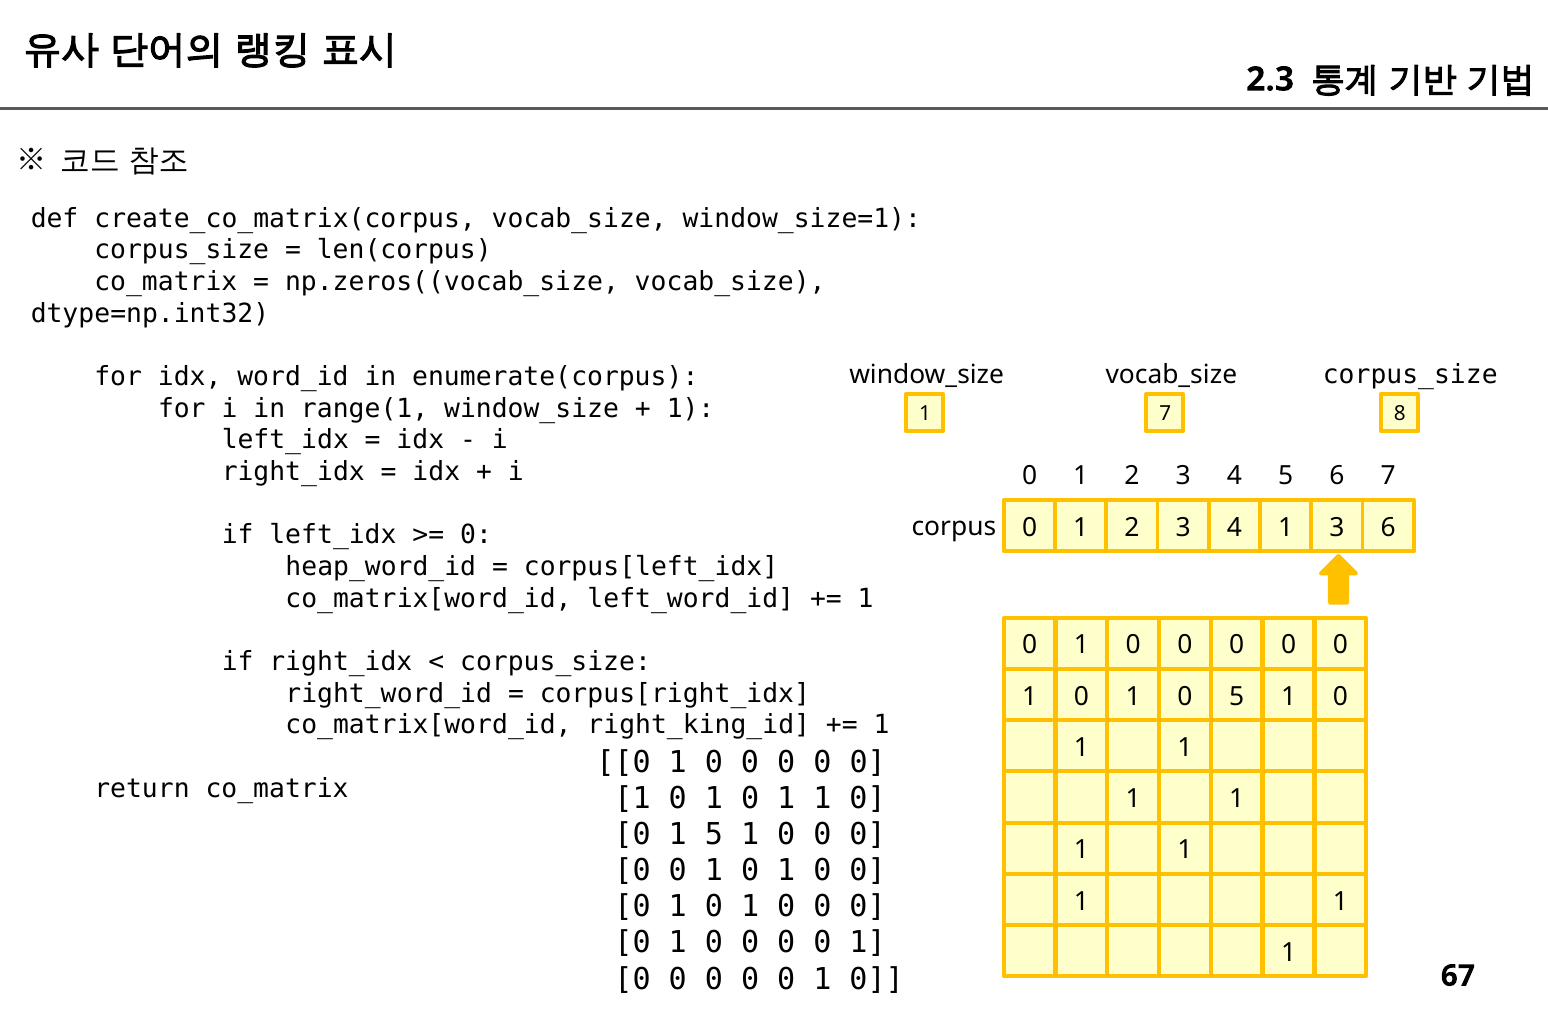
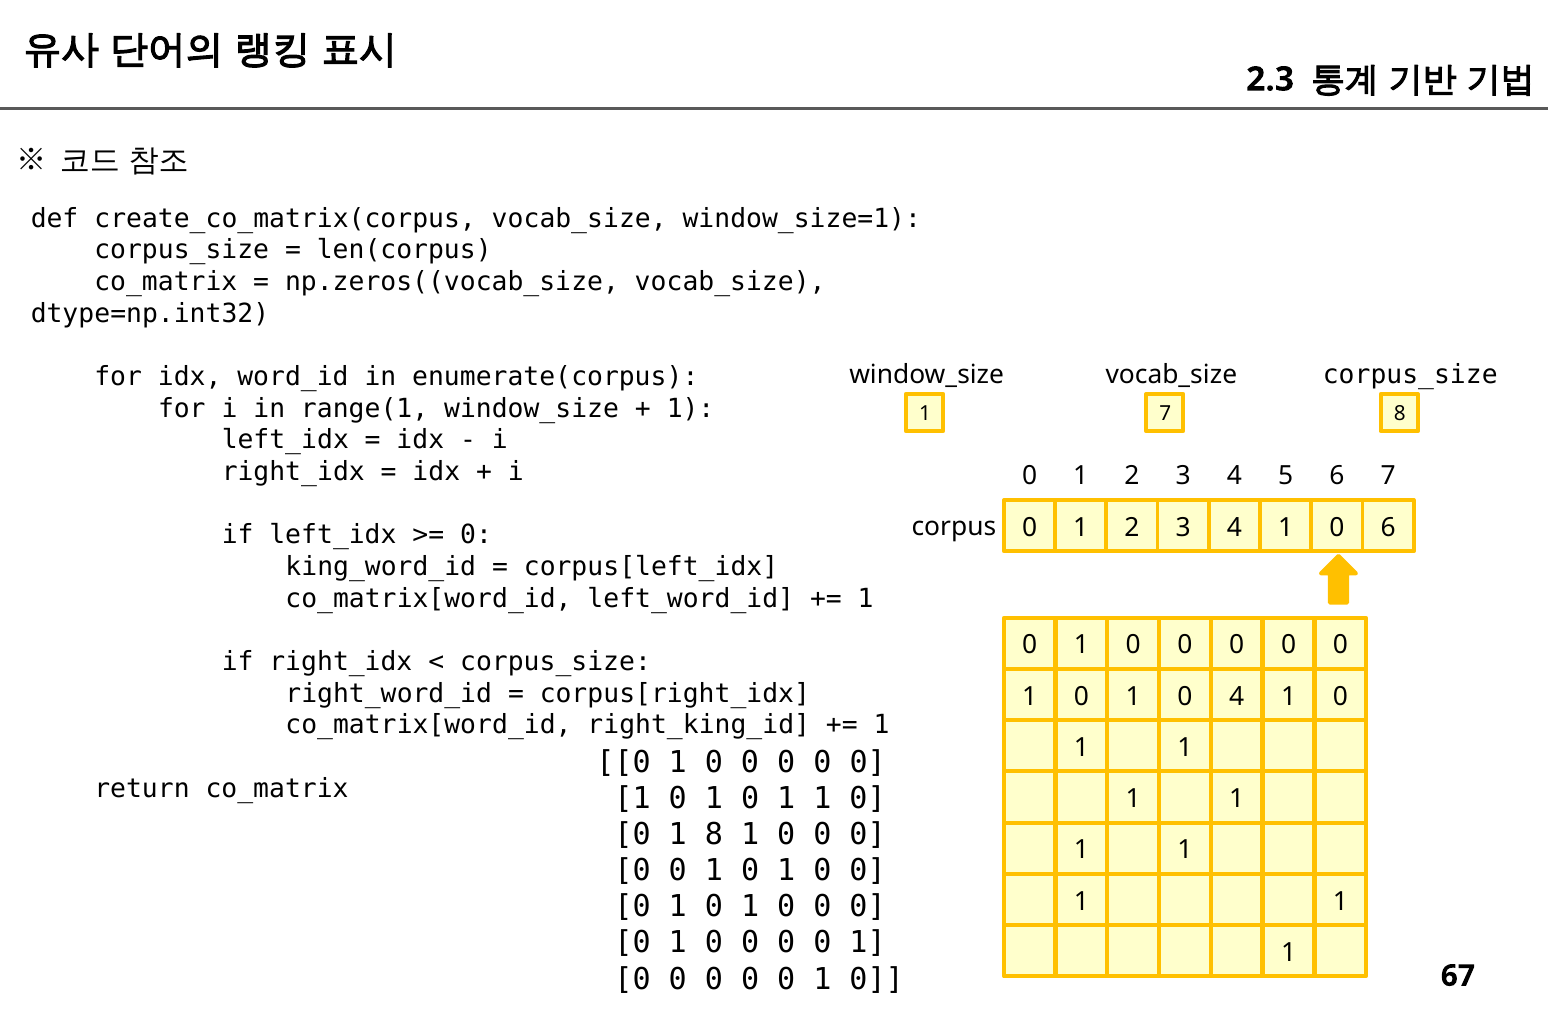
3 4 1 3: 3 -> 0 (1337, 527)
heap_word_id: heap_word_id -> king_word_id (381, 567)
0 5: 5 -> 4 (1237, 696)
1 5: 5 -> 8 (714, 834)
